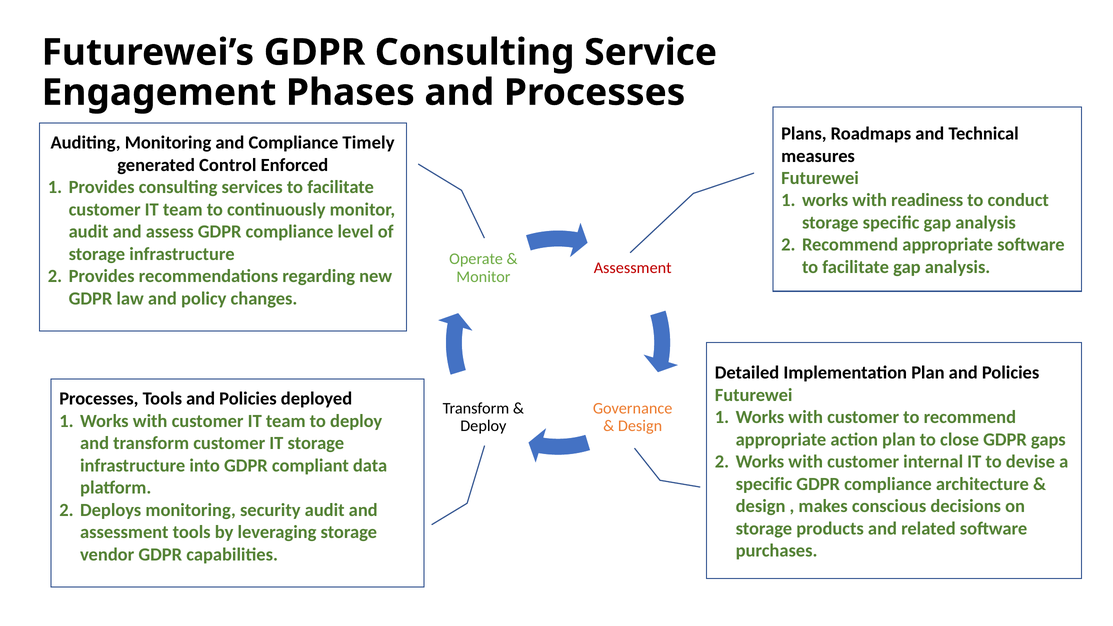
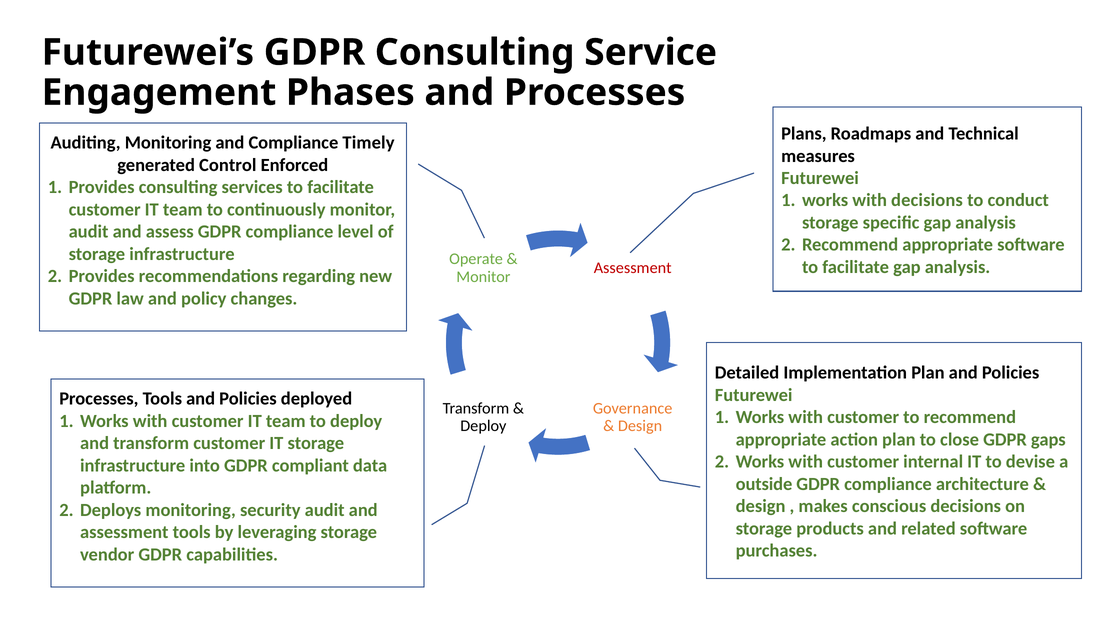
with readiness: readiness -> decisions (927, 200)
specific: specific -> outside (764, 484)
